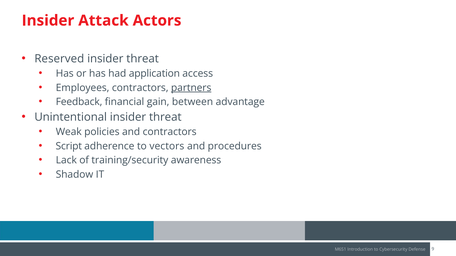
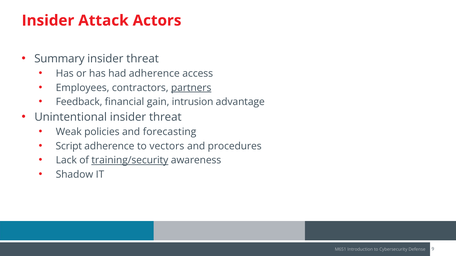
Reserved: Reserved -> Summary (59, 59)
had application: application -> adherence (154, 74)
between: between -> intrusion (193, 102)
and contractors: contractors -> forecasting (170, 132)
training/security underline: none -> present (130, 161)
